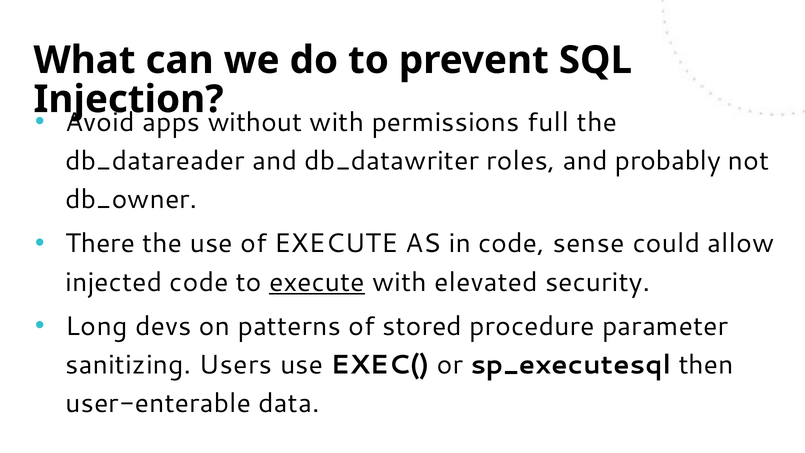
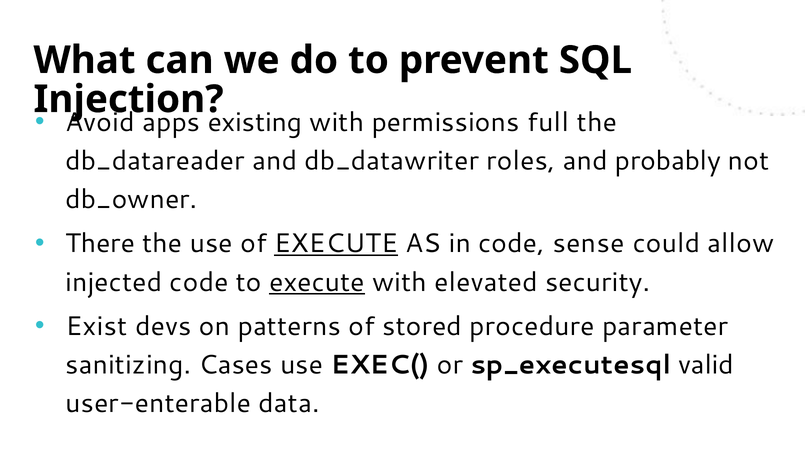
without: without -> existing (255, 122)
EXECUTE underline: none -> present (336, 243)
Long: Long -> Exist (96, 326)
Users: Users -> Cases (236, 365)
then: then -> valid (706, 365)
